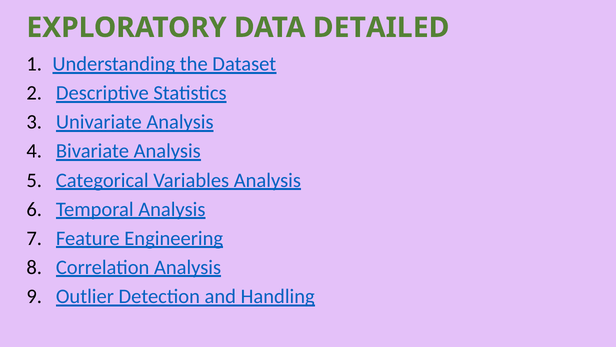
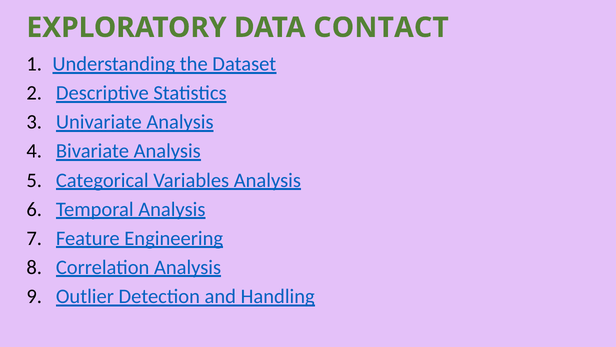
DETAILED: DETAILED -> CONTACT (381, 28)
